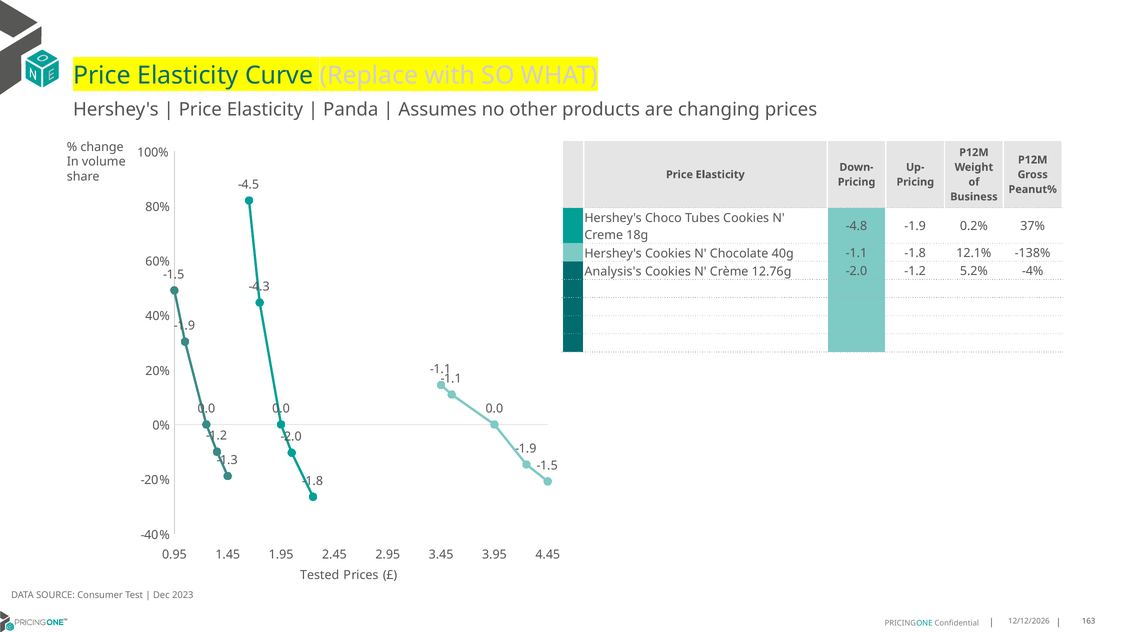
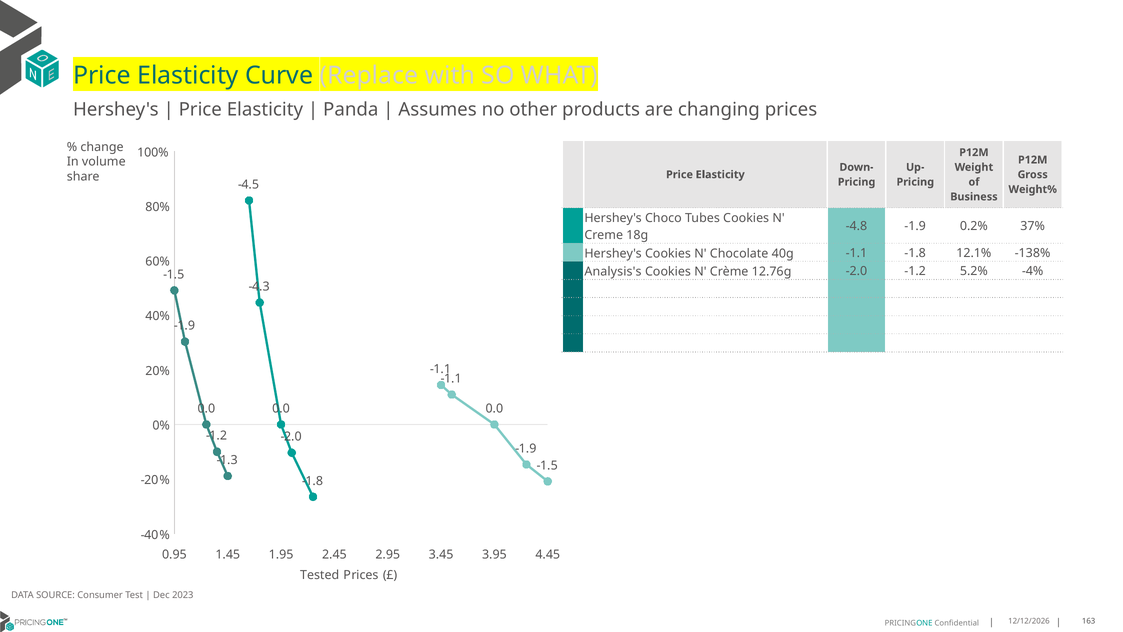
Peanut%: Peanut% -> Weight% (1033, 189)
